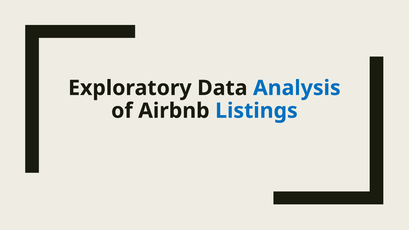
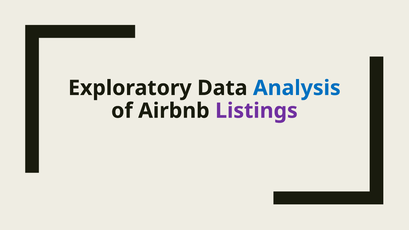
Listings colour: blue -> purple (256, 111)
